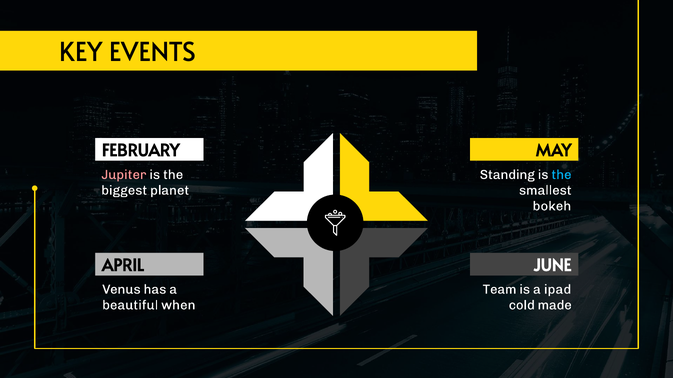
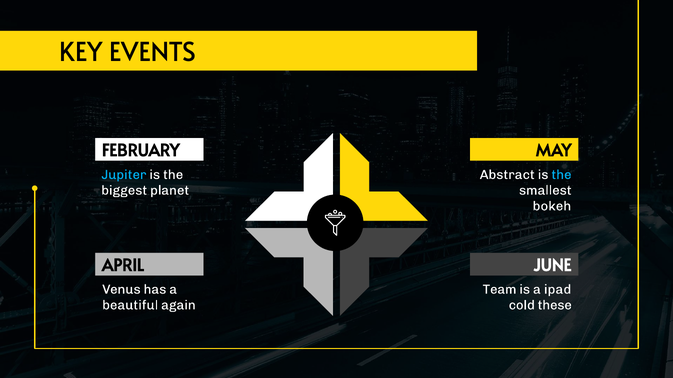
Jupiter colour: pink -> light blue (124, 175)
Standing: Standing -> Abstract (507, 175)
when: when -> again (178, 305)
made: made -> these (555, 305)
